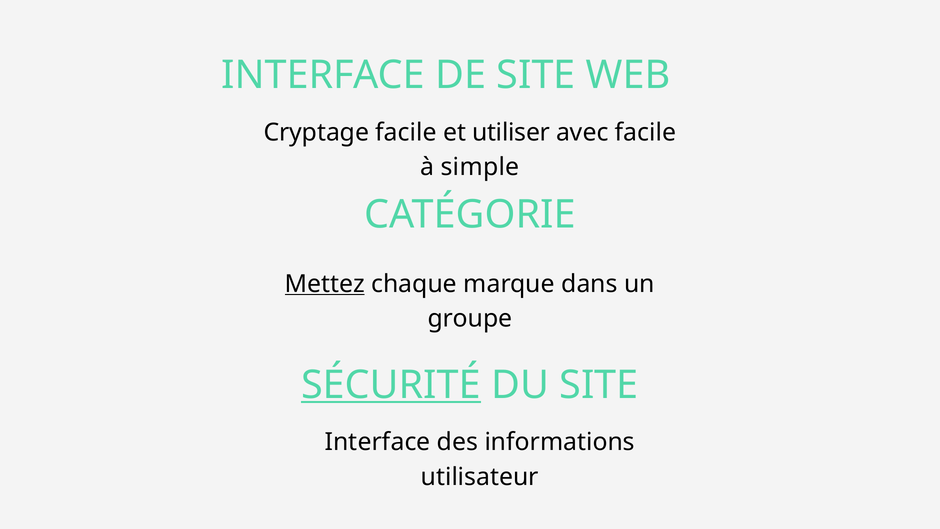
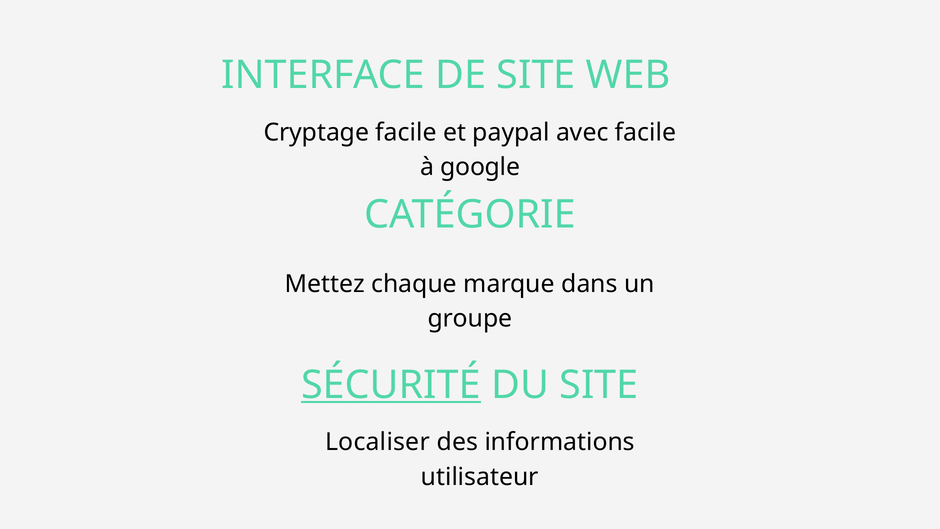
utiliser: utiliser -> paypal (511, 132)
simple: simple -> google (480, 167)
Mettez underline: present -> none (325, 284)
Interface: Interface -> Localiser (377, 442)
